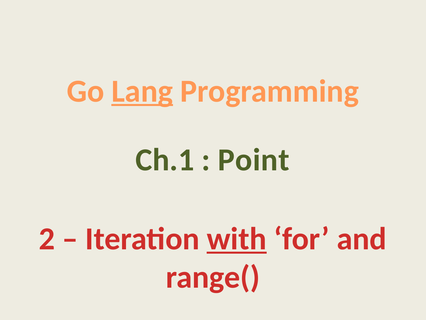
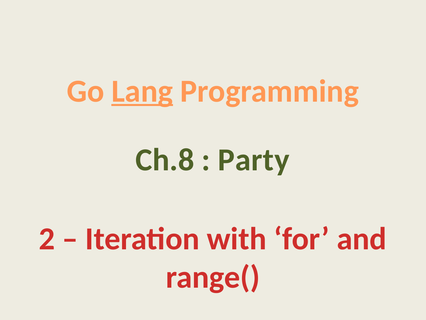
Ch.1: Ch.1 -> Ch.8 (165, 160)
Point: Point -> Party (254, 160)
with underline: present -> none (237, 239)
